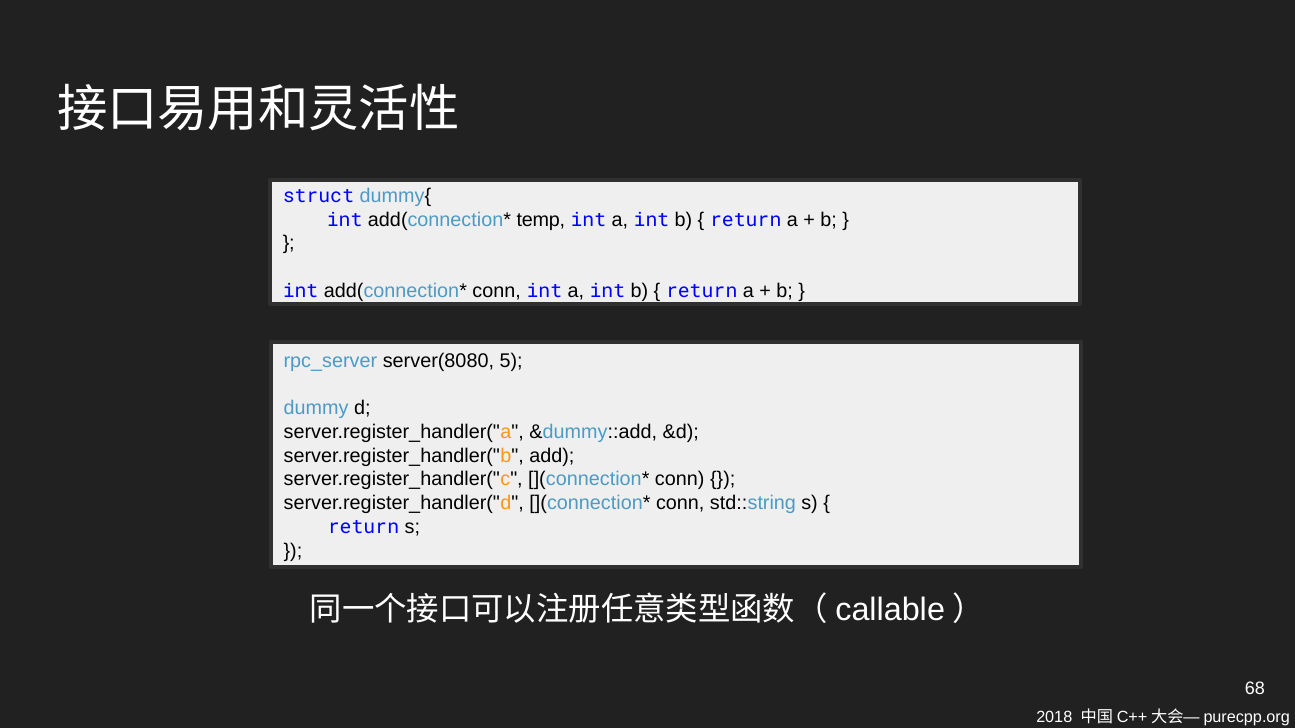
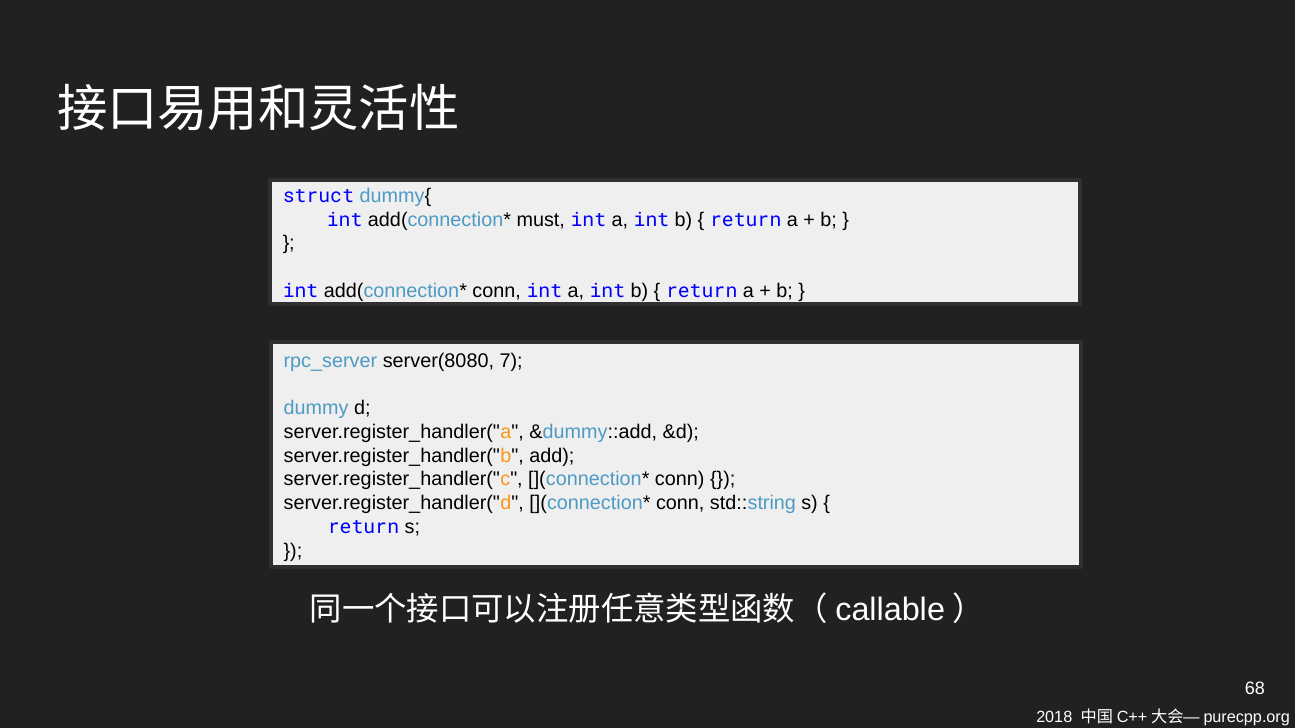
temp: temp -> must (541, 220)
5: 5 -> 7 (511, 361)
